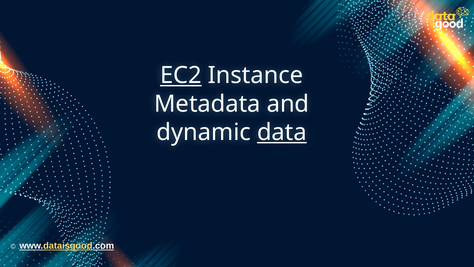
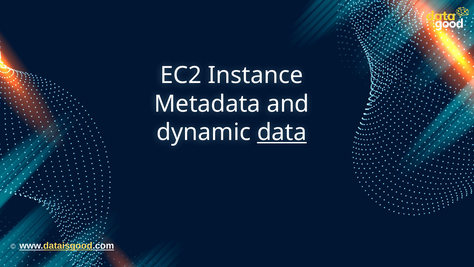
EC2 underline: present -> none (181, 75)
